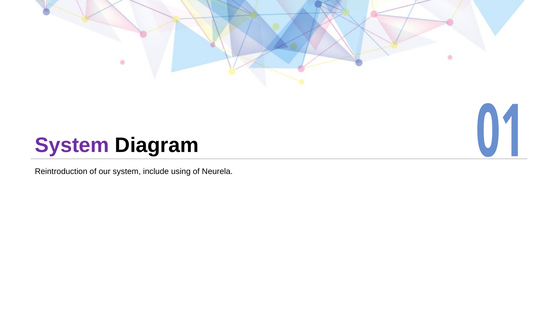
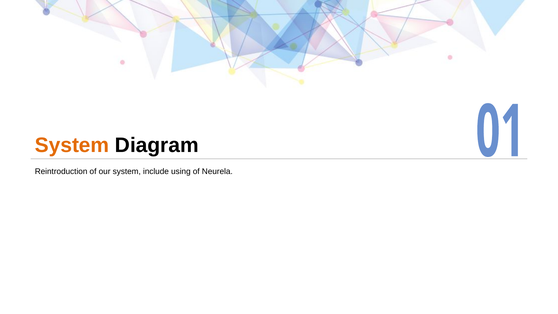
System colour: purple -> orange (72, 145)
